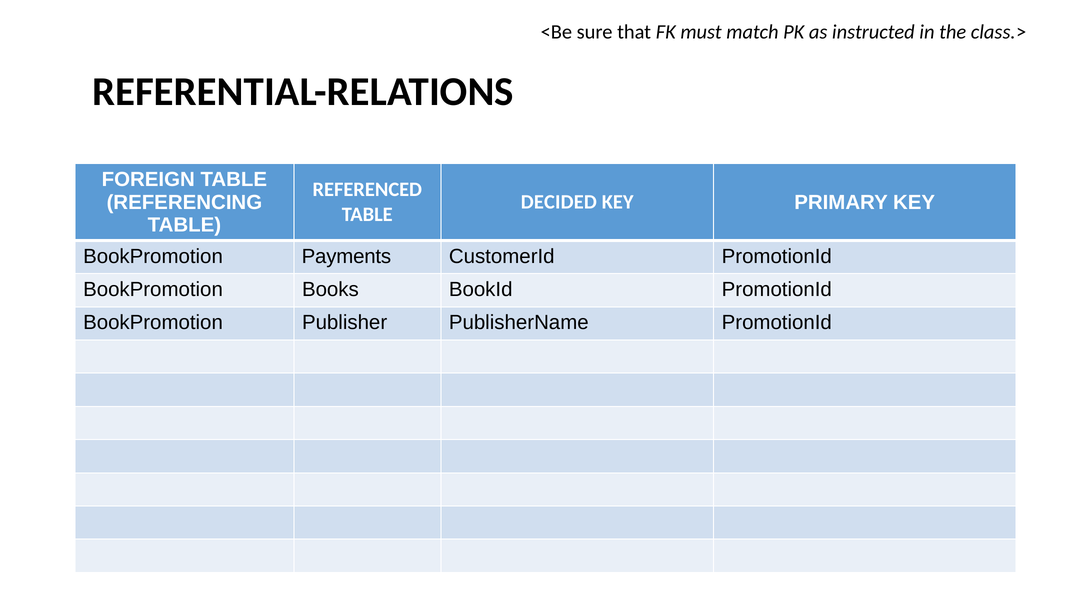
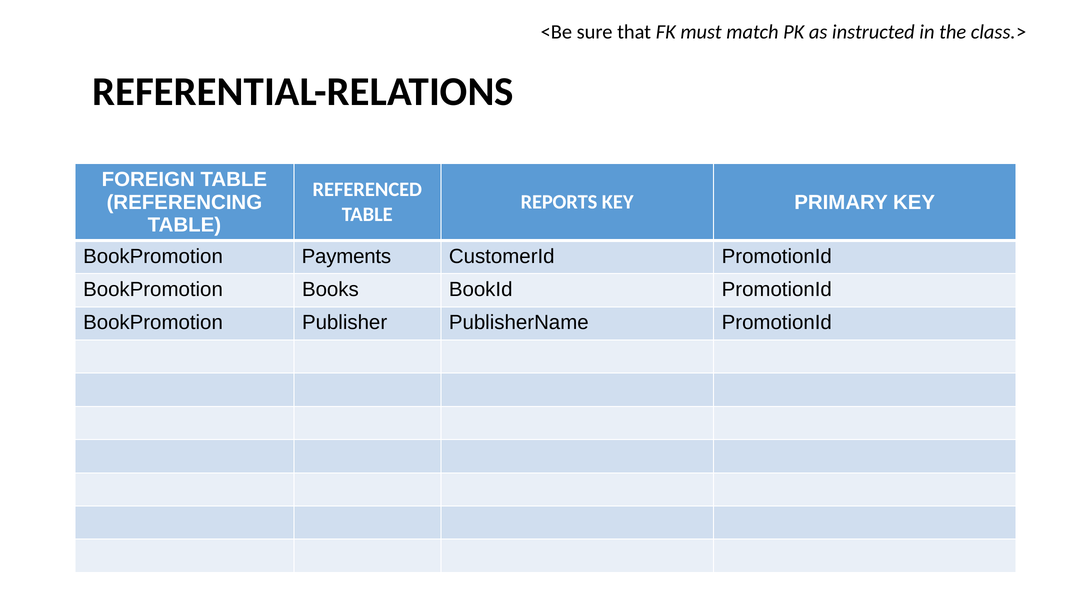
DECIDED: DECIDED -> REPORTS (559, 202)
